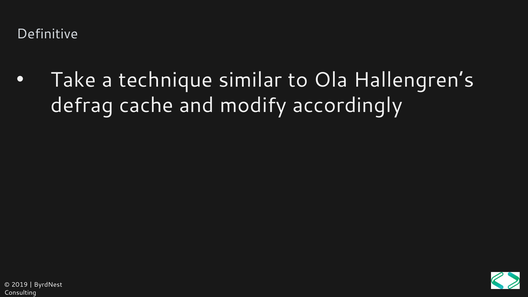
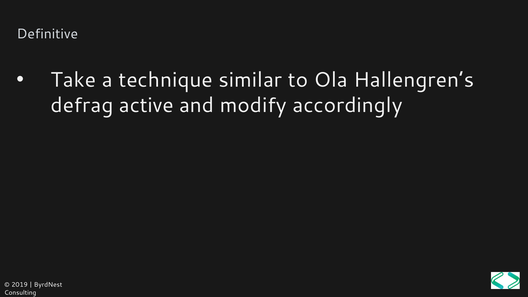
cache: cache -> active (146, 105)
